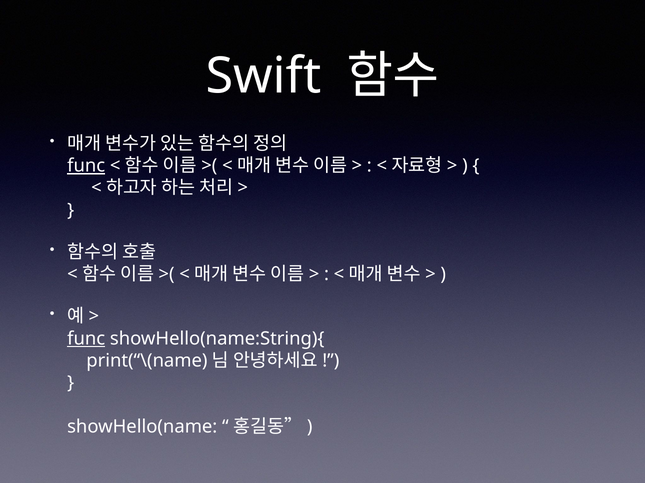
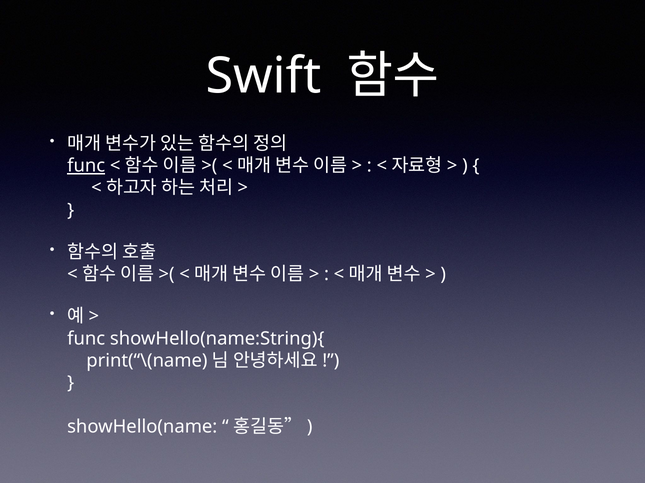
func underline: present -> none (86, 339)
